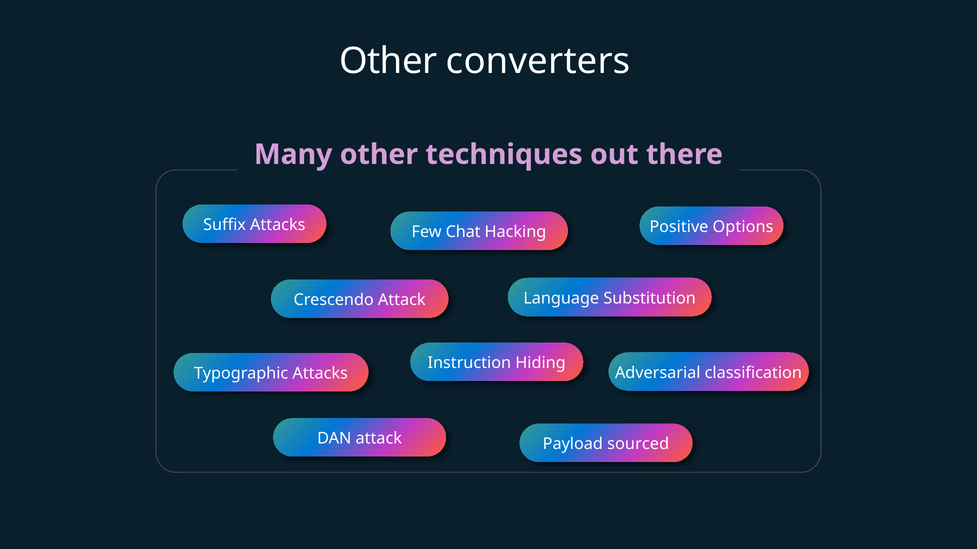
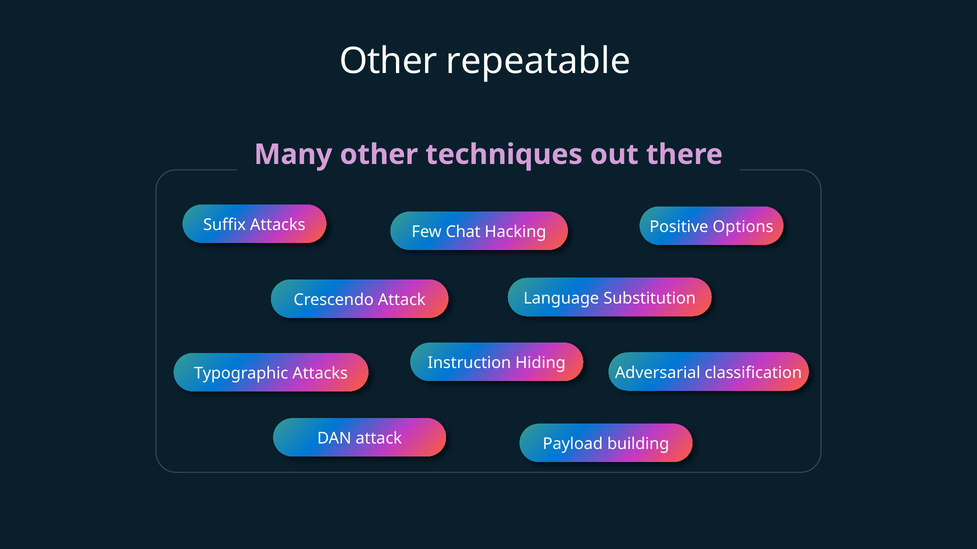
converters: converters -> repeatable (538, 61)
sourced: sourced -> building (638, 444)
